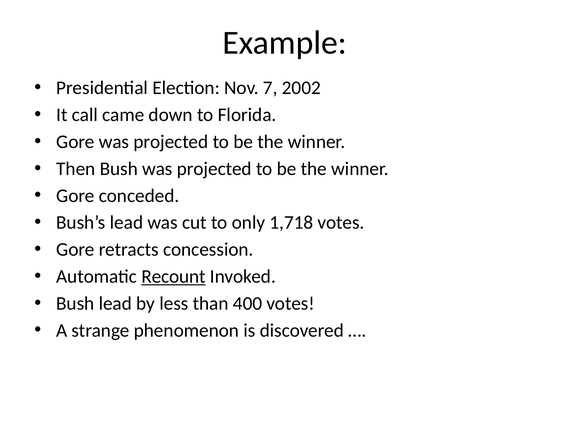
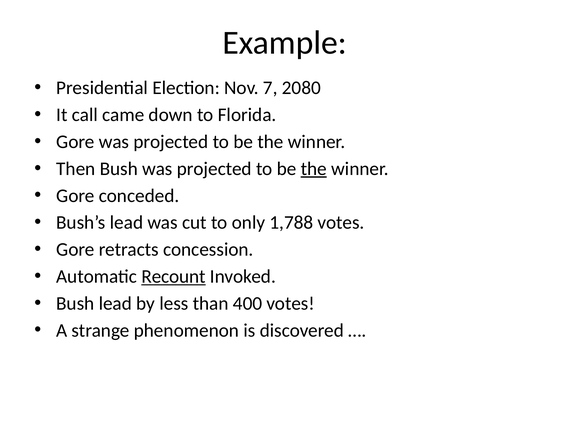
2002: 2002 -> 2080 (301, 88)
the underline: none -> present (314, 169)
1,718: 1,718 -> 1,788 (291, 222)
